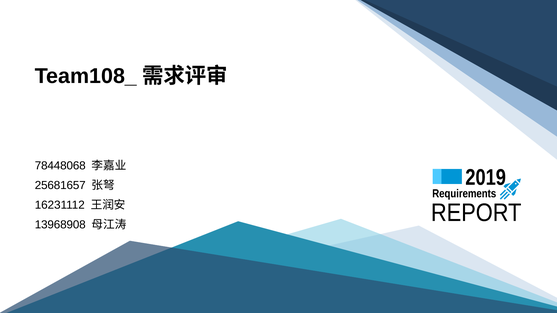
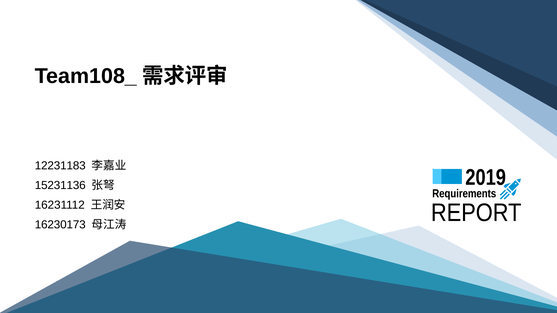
78448068: 78448068 -> 12231183 (60, 166)
25681657: 25681657 -> 15231136 (60, 185)
13968908: 13968908 -> 16230173 (60, 225)
